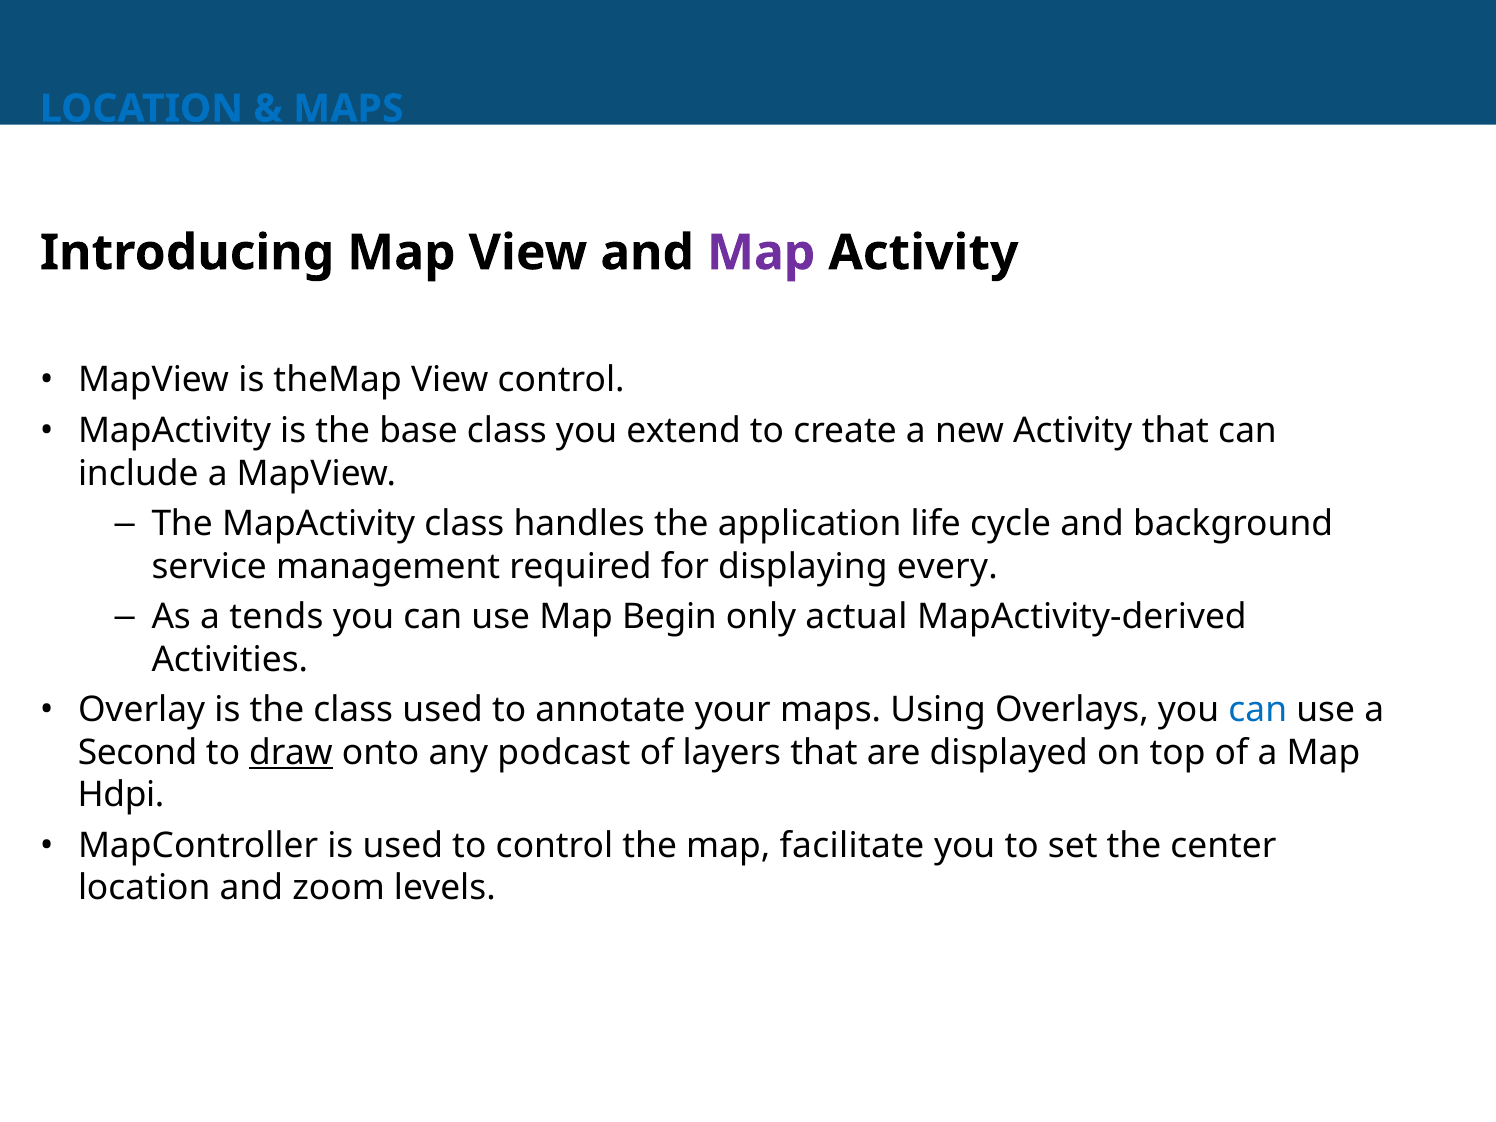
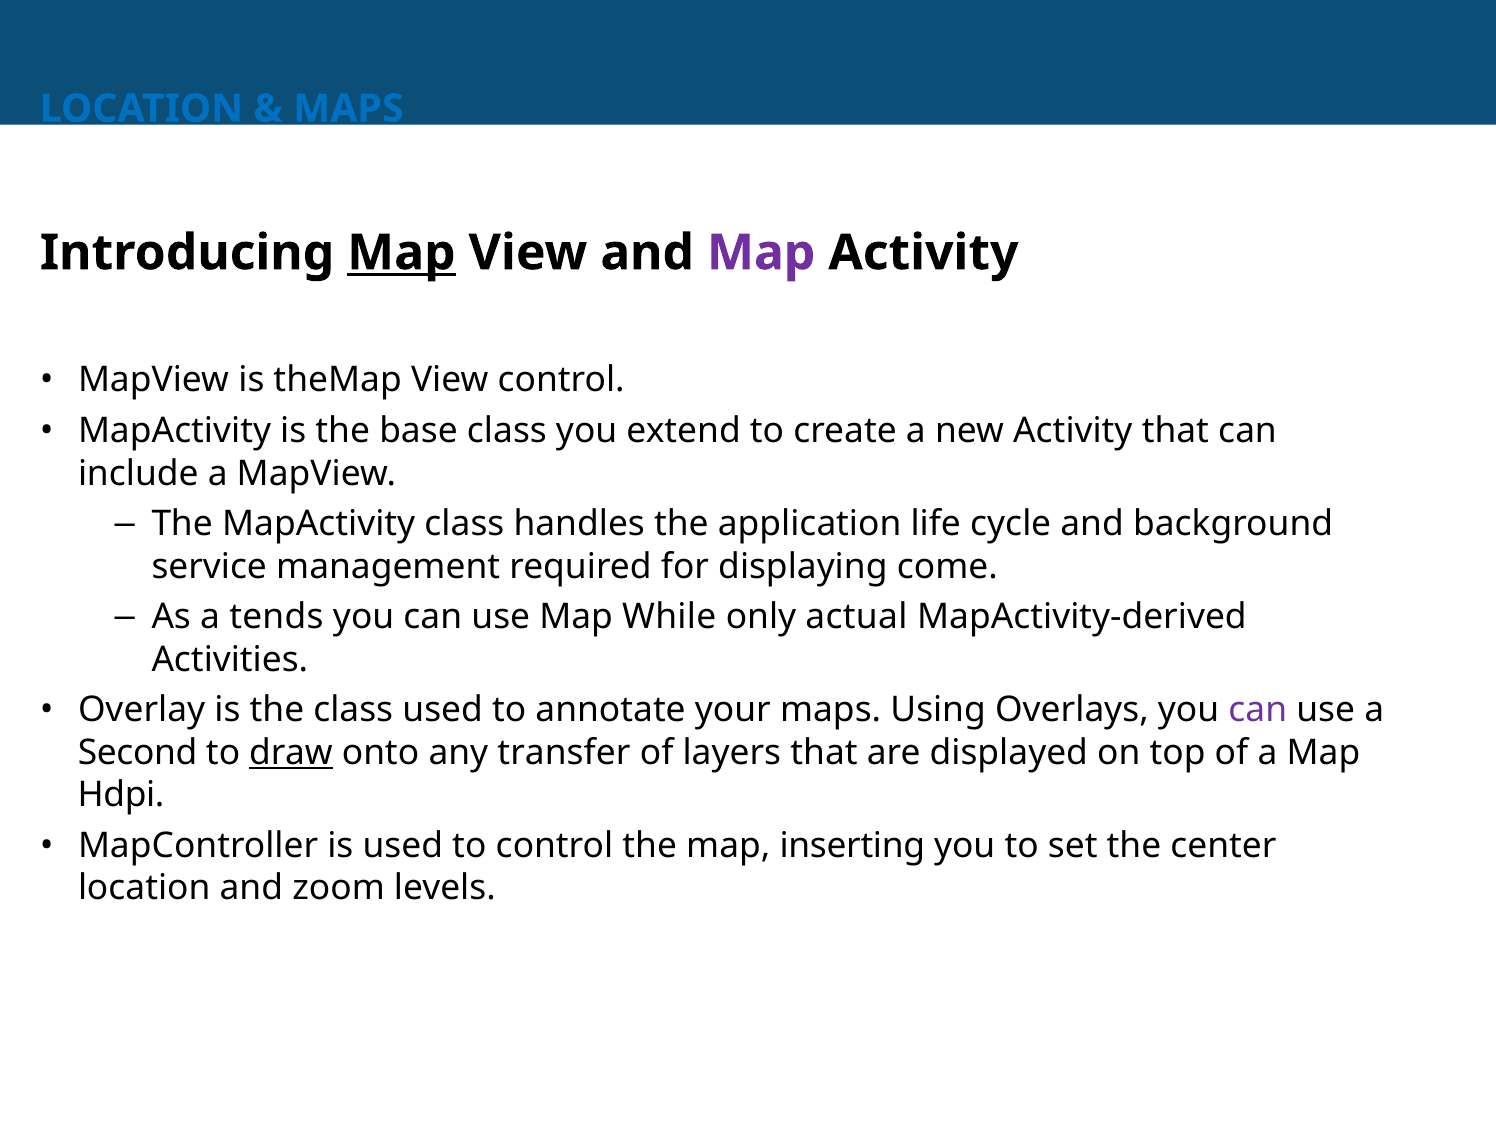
Map underline: none -> present (401, 253)
every: every -> come (947, 566)
Begin: Begin -> While (669, 617)
can colour: blue -> purple (1258, 710)
podcast: podcast -> transfer (564, 753)
facilitate: facilitate -> inserting (852, 846)
